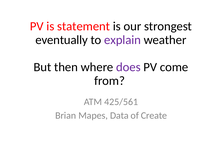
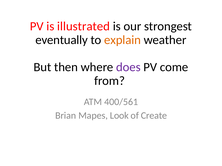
statement: statement -> illustrated (84, 26)
explain colour: purple -> orange (123, 40)
425/561: 425/561 -> 400/561 (121, 102)
Data: Data -> Look (119, 116)
